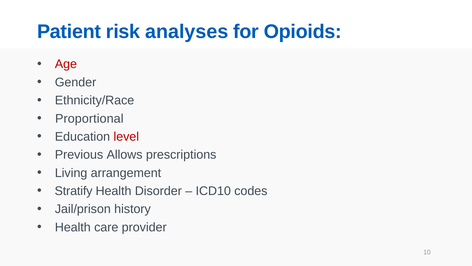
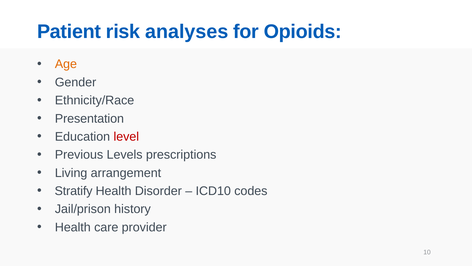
Age colour: red -> orange (66, 64)
Proportional: Proportional -> Presentation (89, 118)
Allows: Allows -> Levels (125, 154)
